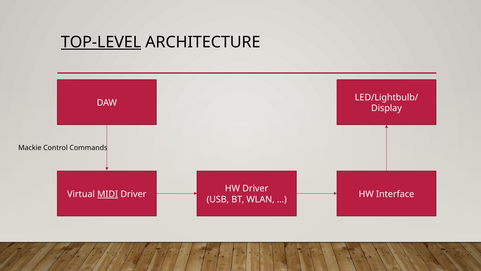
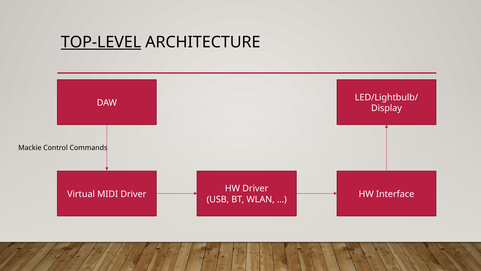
MIDI underline: present -> none (108, 194)
